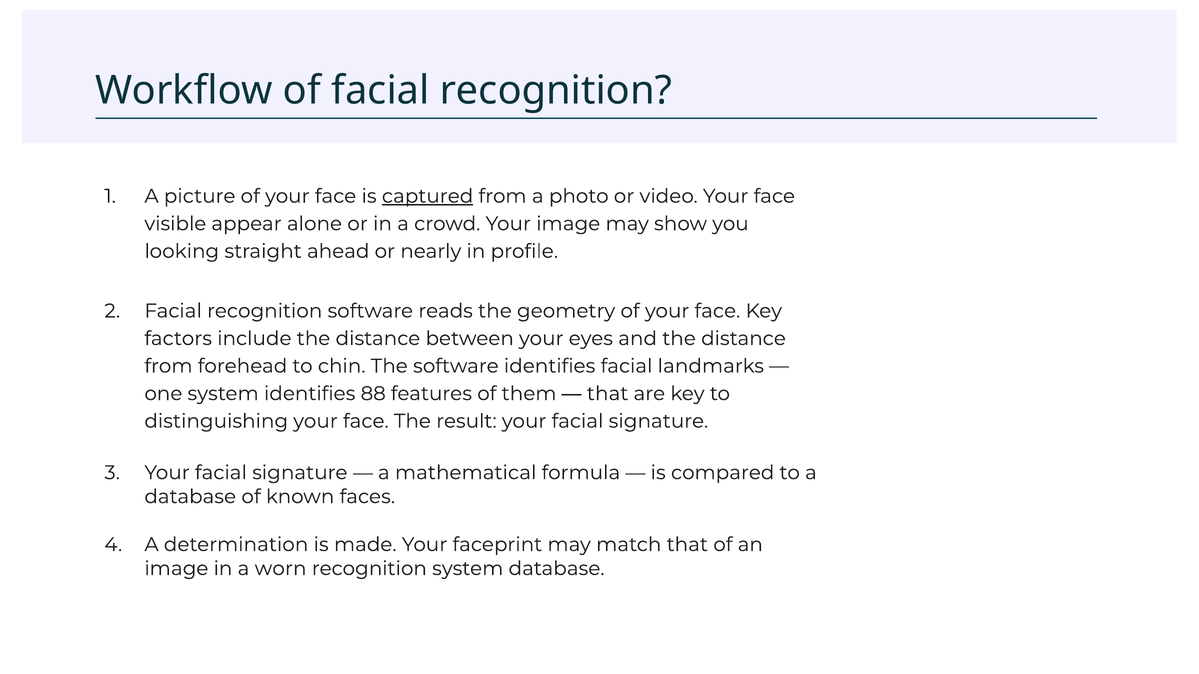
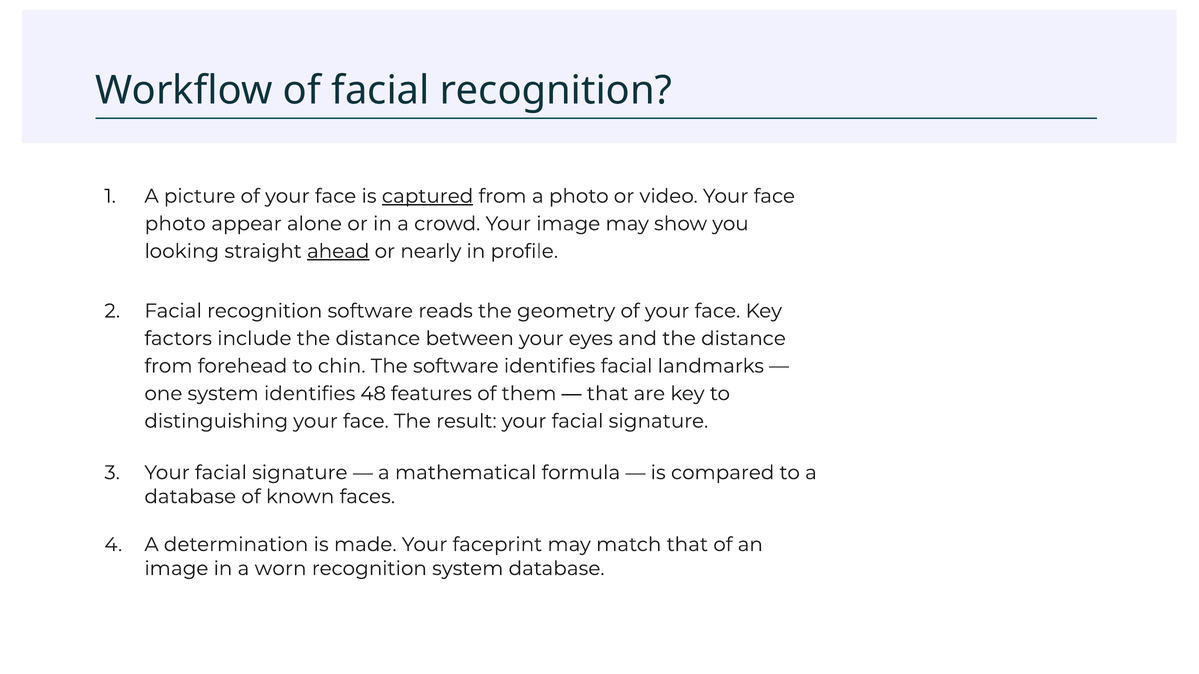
visible: visible -> photo (175, 224)
ahead underline: none -> present (338, 251)
88: 88 -> 48 (373, 394)
